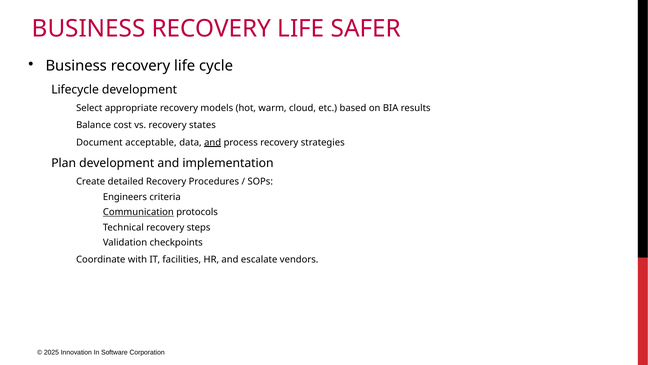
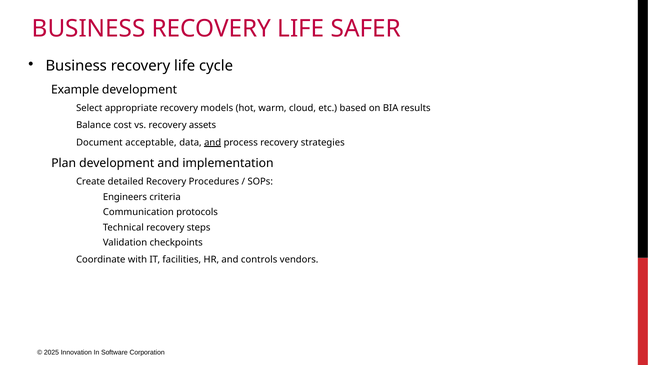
Lifecycle: Lifecycle -> Example (75, 89)
states: states -> assets (203, 125)
Communication underline: present -> none (138, 212)
escalate: escalate -> controls (259, 259)
